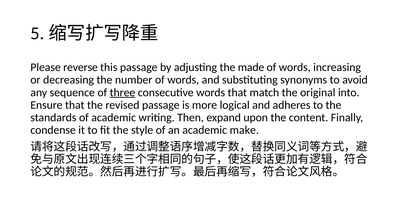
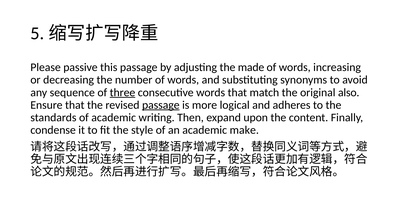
reverse: reverse -> passive (80, 67)
into: into -> also (349, 93)
passage underline: none -> present (161, 105)
